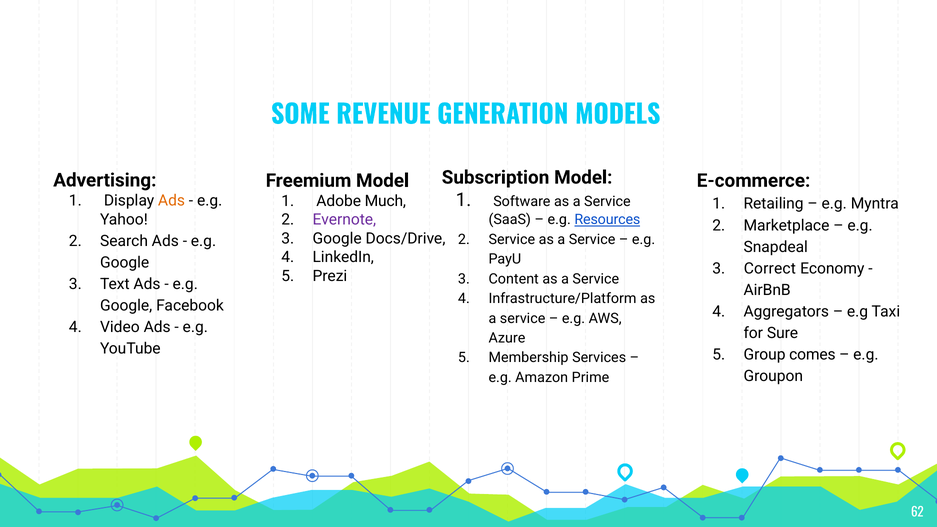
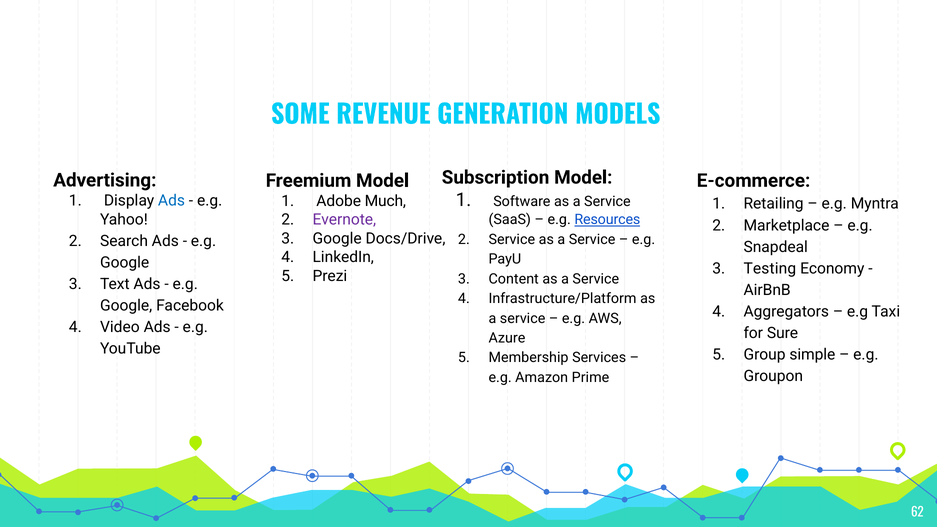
Ads colour: orange -> blue (172, 201)
Correct: Correct -> Testing (770, 268)
comes: comes -> simple (812, 355)
